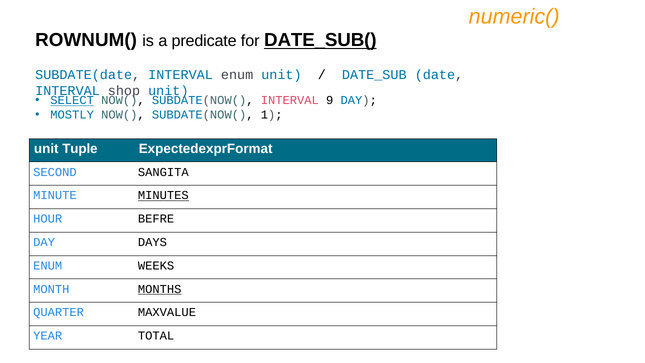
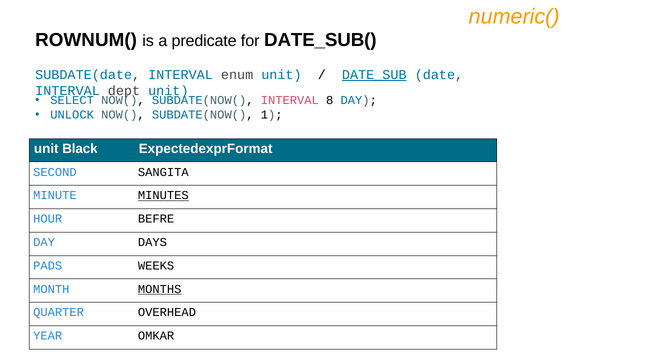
DATE_SUB( underline: present -> none (320, 40)
DATE_SUB underline: none -> present (374, 75)
shop: shop -> dept (124, 91)
SELECT underline: present -> none (72, 100)
9: 9 -> 8 (330, 100)
MOSTLY: MOSTLY -> UNLOCK (72, 115)
Tuple: Tuple -> Black (80, 149)
ENUM: ENUM -> PADS (48, 265)
MAXVALUE: MAXVALUE -> OVERHEAD (167, 312)
TOTAL: TOTAL -> OMKAR (156, 336)
